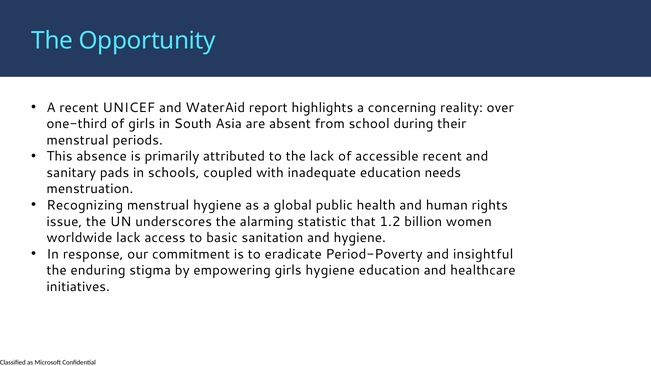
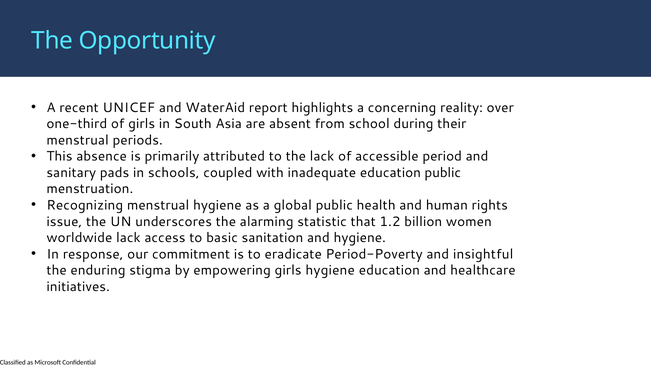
accessible recent: recent -> period (442, 156)
education needs: needs -> public (443, 173)
